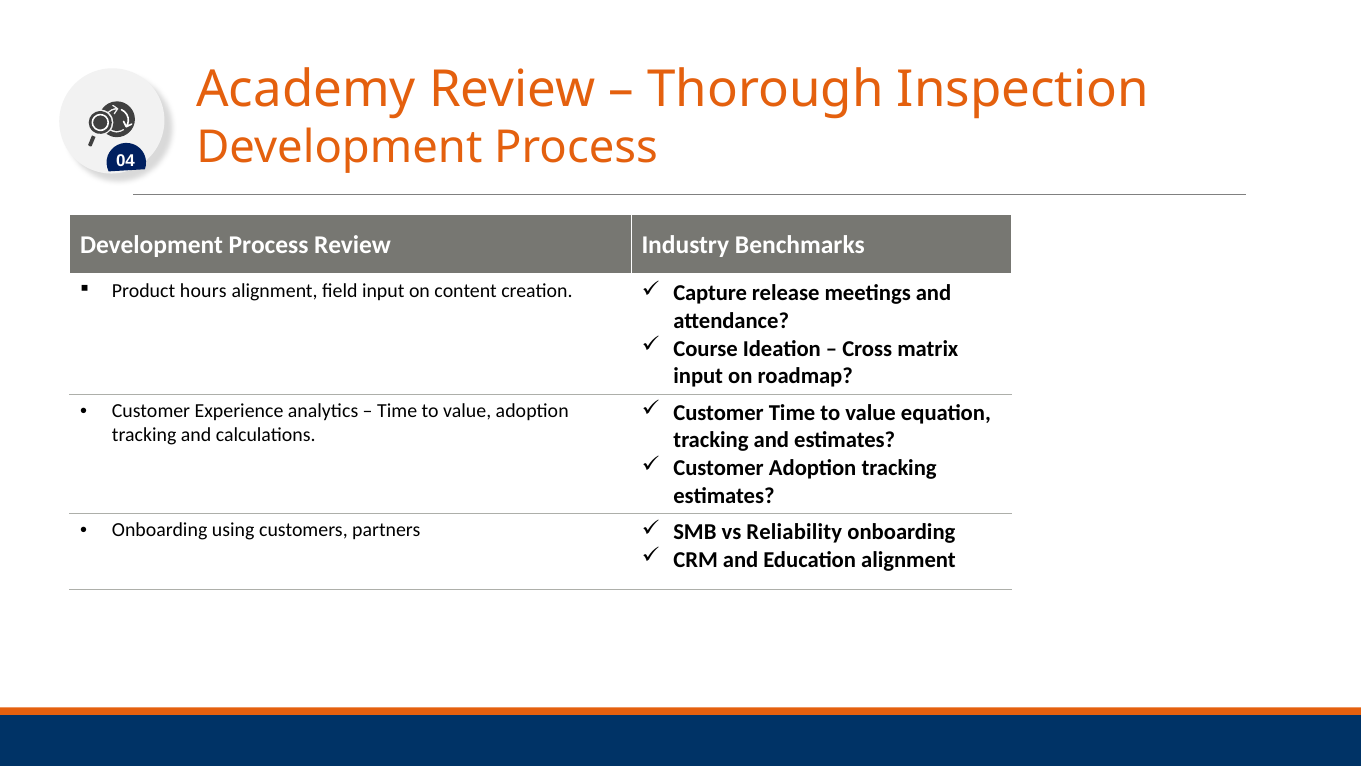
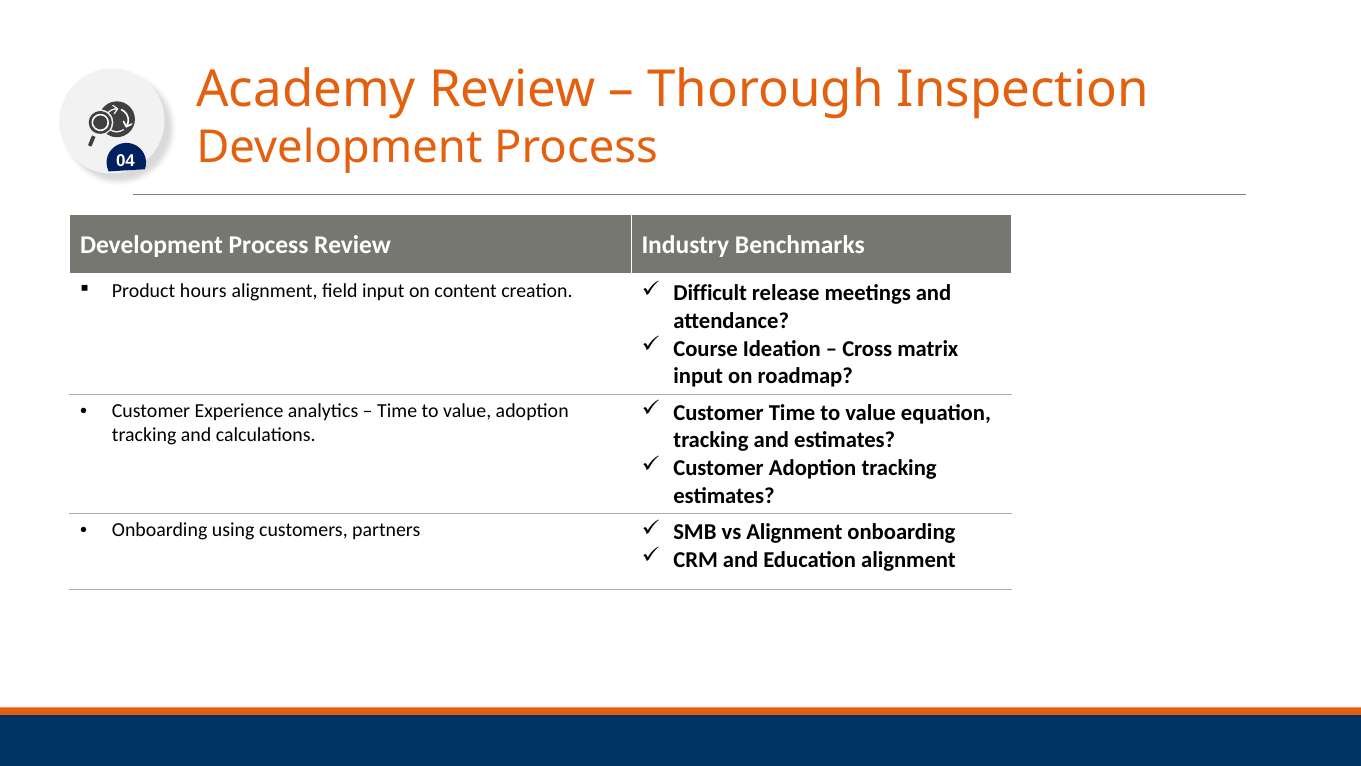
Capture: Capture -> Difficult (710, 293)
vs Reliability: Reliability -> Alignment (794, 532)
